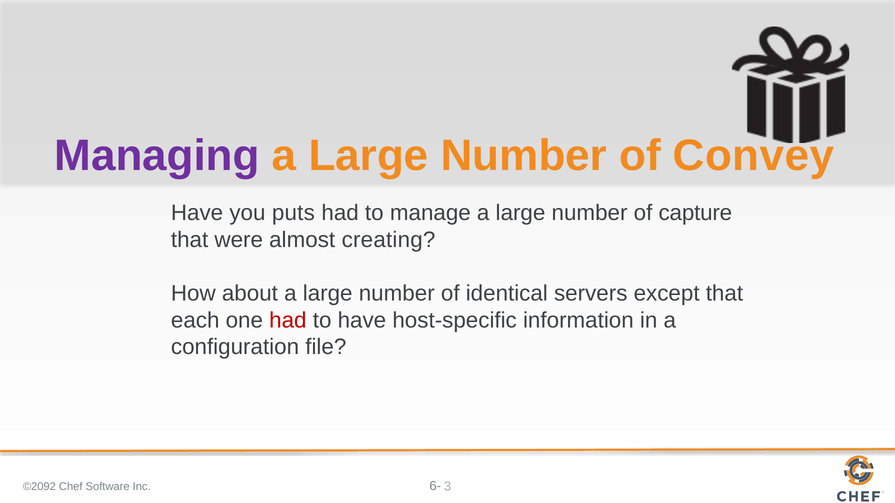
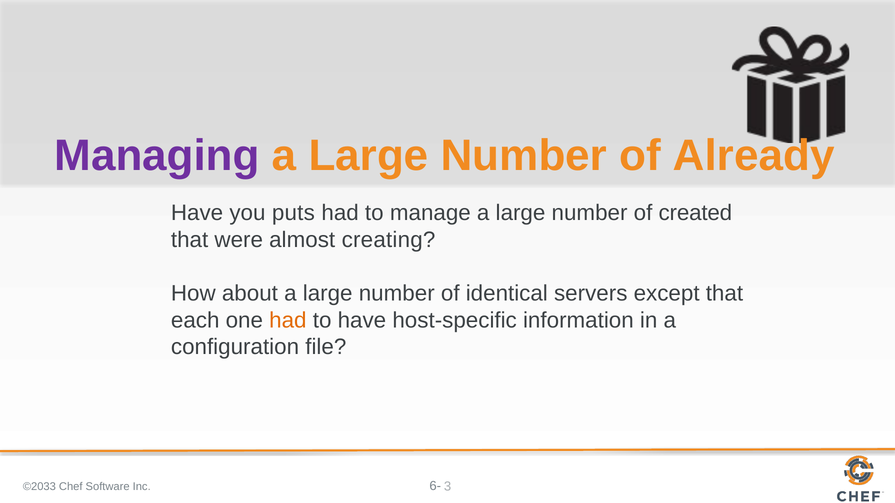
Convey: Convey -> Already (754, 156)
capture: capture -> created (695, 213)
had colour: red -> orange (288, 320)
©2092: ©2092 -> ©2033 (39, 487)
